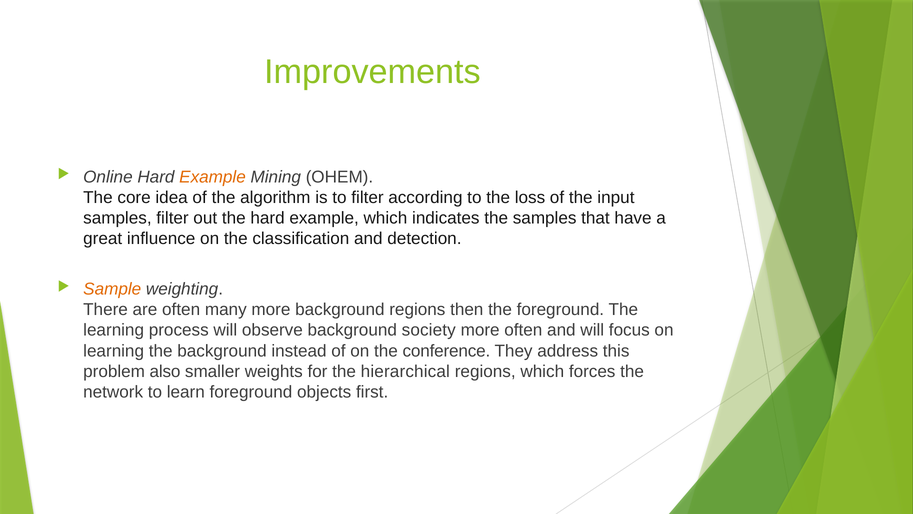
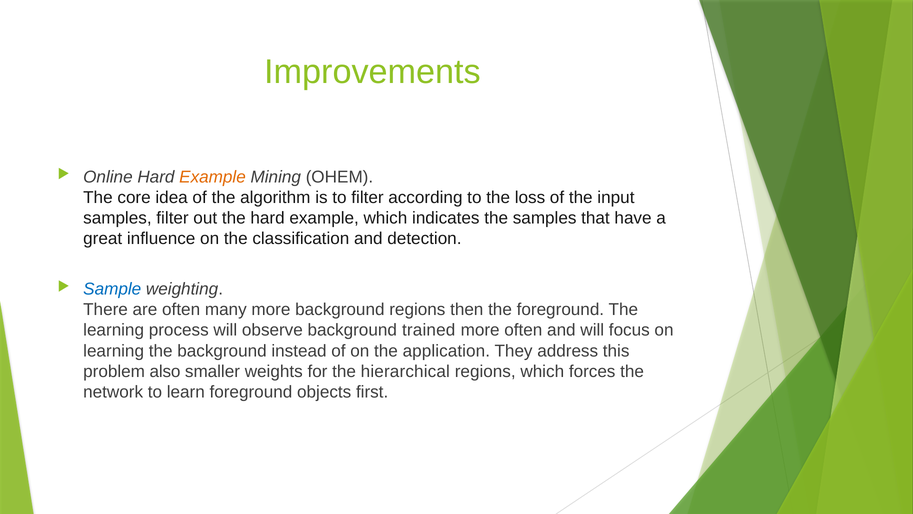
Sample colour: orange -> blue (112, 289)
society: society -> trained (429, 330)
conference: conference -> application (446, 351)
